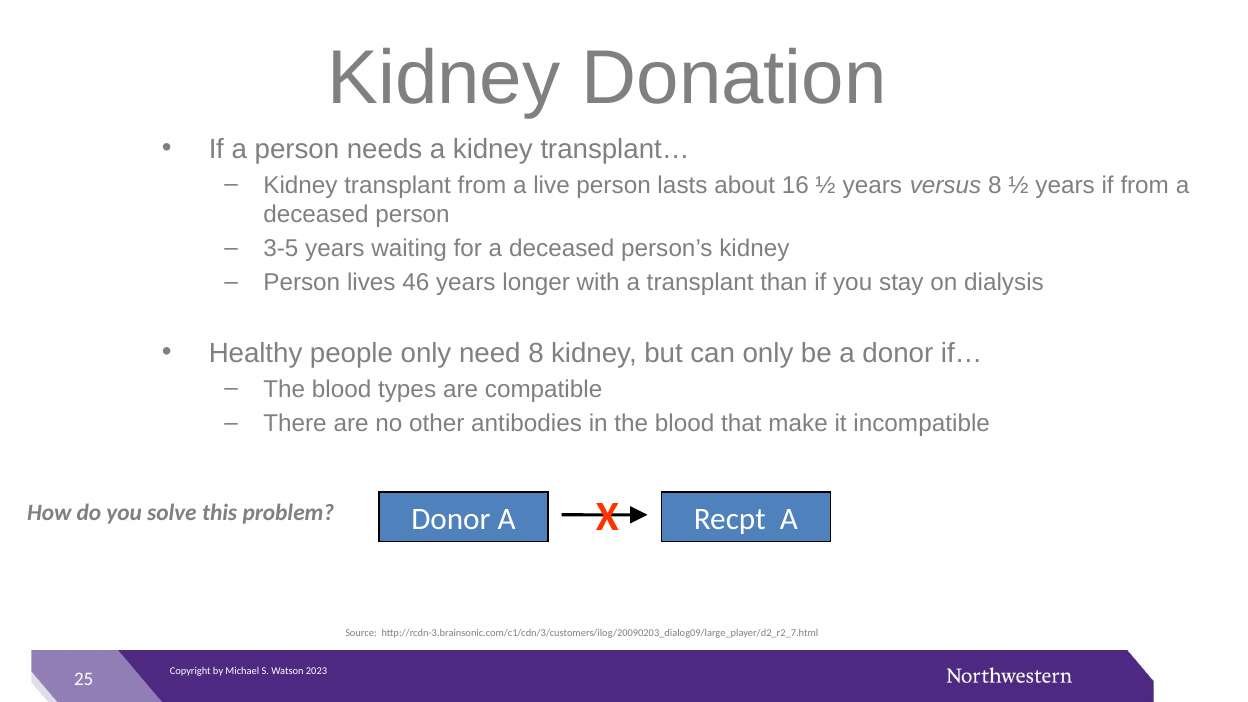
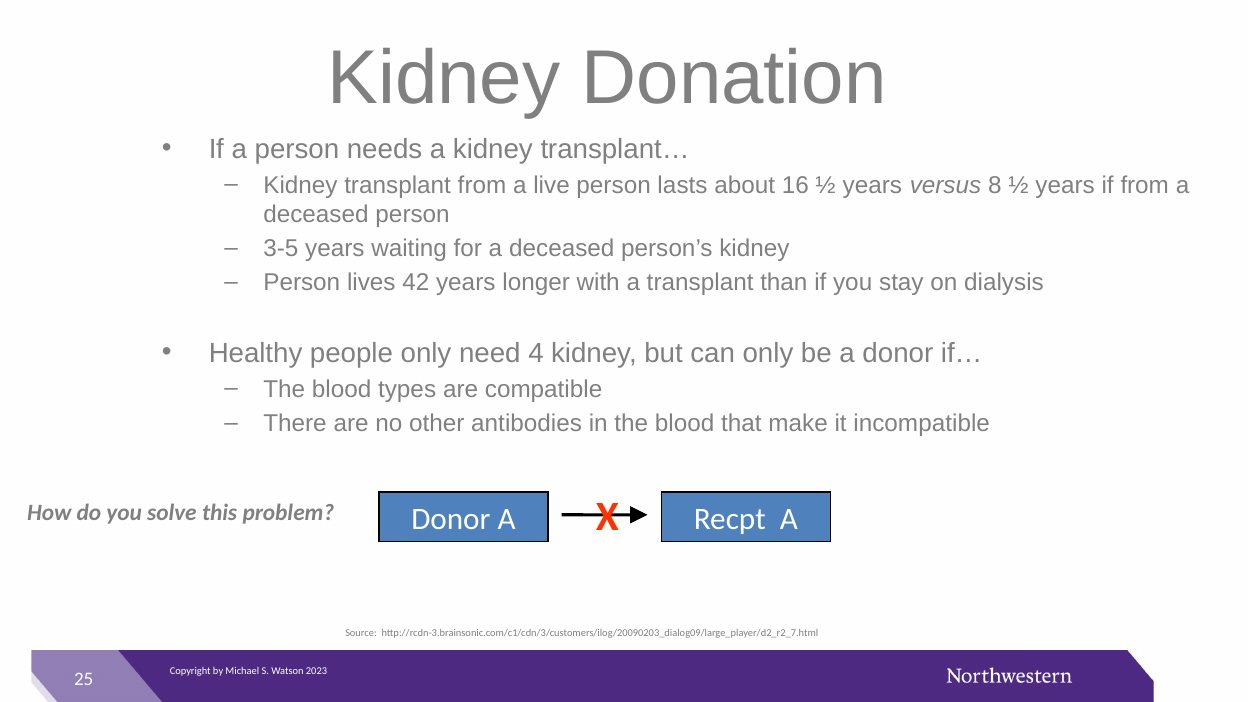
46: 46 -> 42 (416, 282)
need 8: 8 -> 4 (536, 353)
